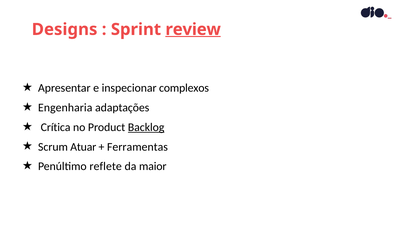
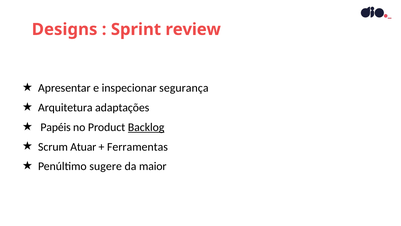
review underline: present -> none (193, 29)
complexos: complexos -> segurança (184, 88)
Engenharia: Engenharia -> Arquitetura (65, 107)
Crítica: Crítica -> Papéis (56, 127)
reflete: reflete -> sugere (106, 166)
